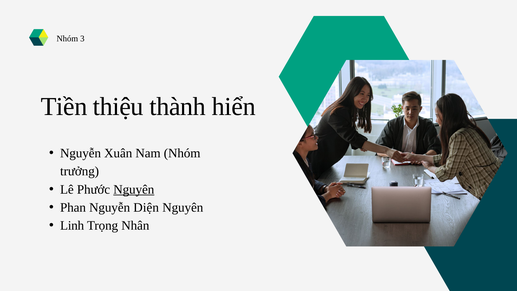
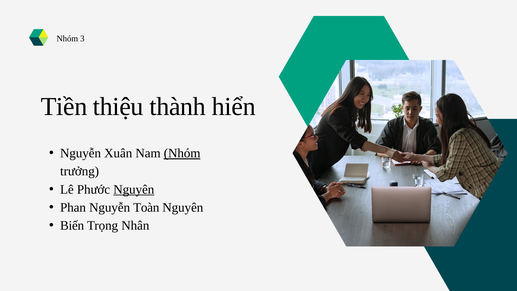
Nhóm underline: none -> present (182, 153)
Diện: Diện -> Toàn (146, 207)
Linh: Linh -> Biến (72, 226)
